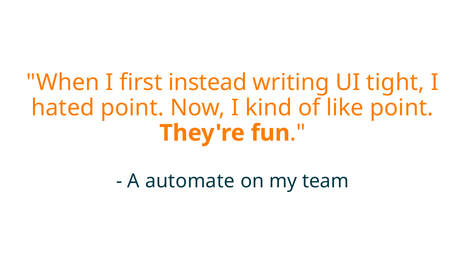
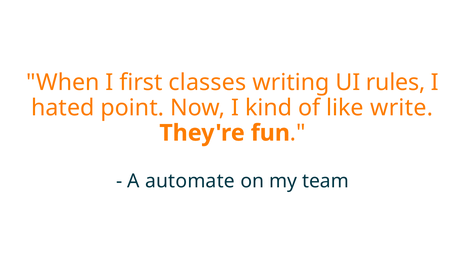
instead: instead -> classes (207, 83)
tight: tight -> rules (396, 83)
like point: point -> write (402, 108)
